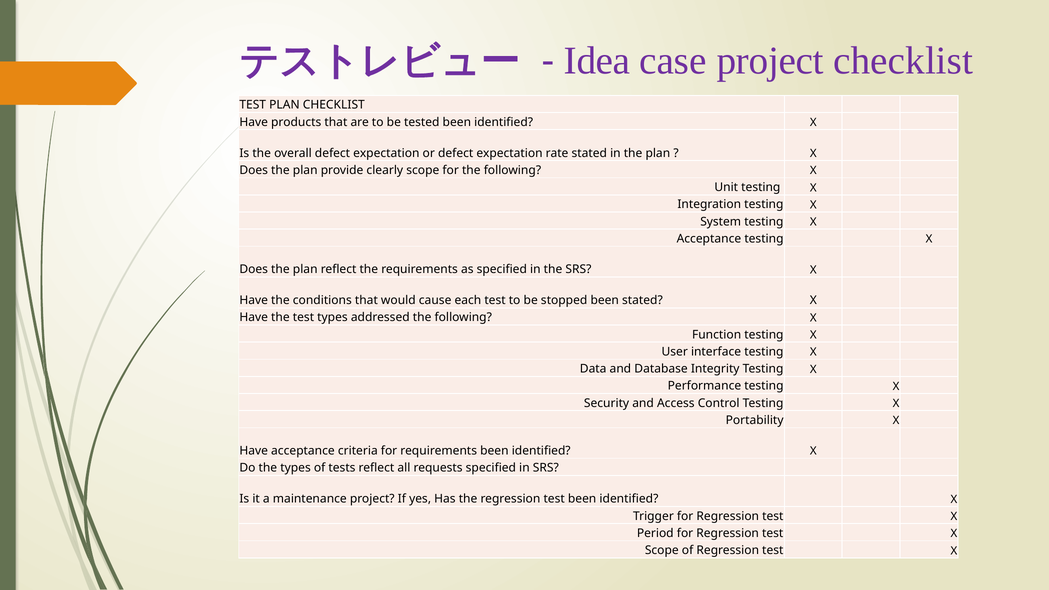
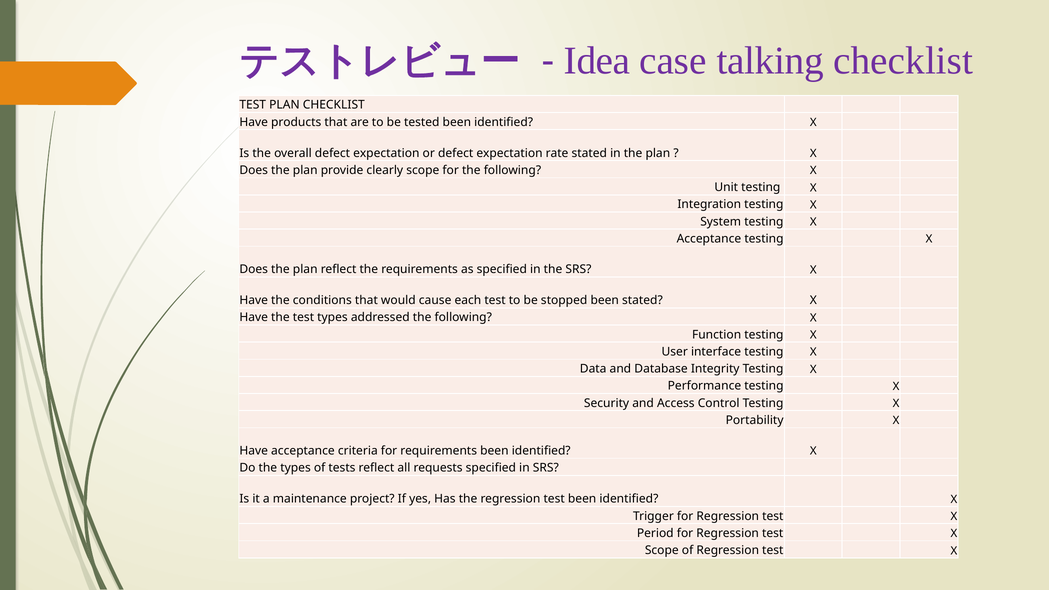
case project: project -> talking (770, 61)
